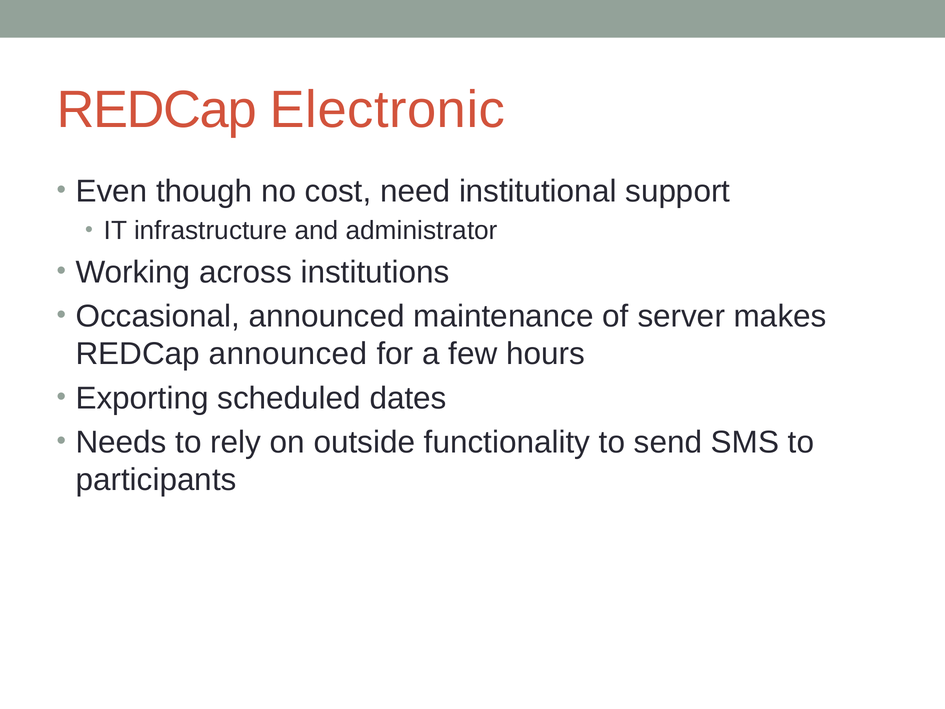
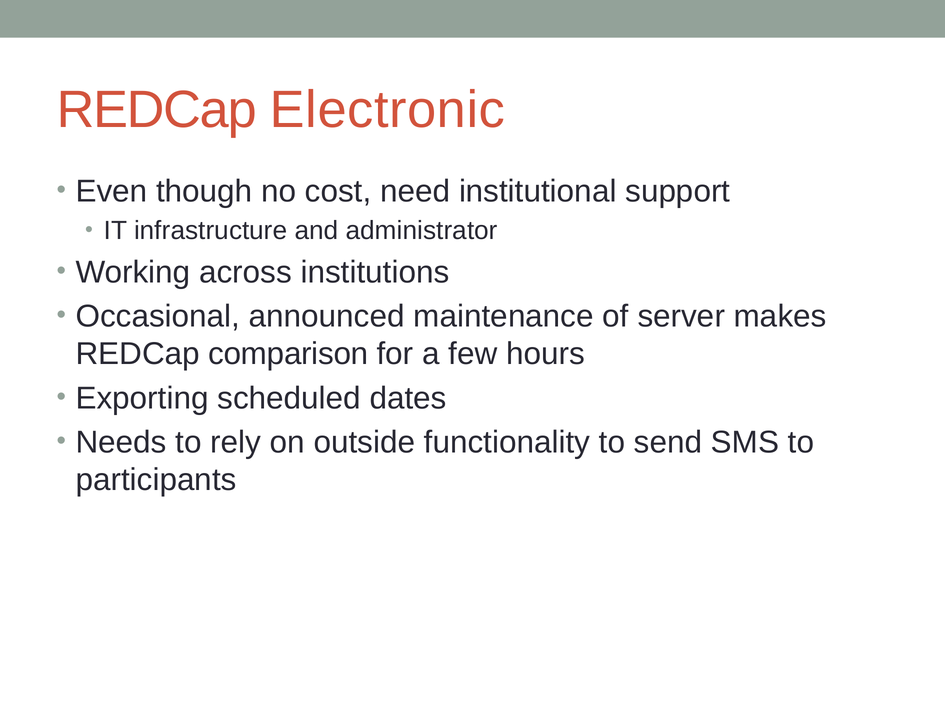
REDCap announced: announced -> comparison (288, 354)
